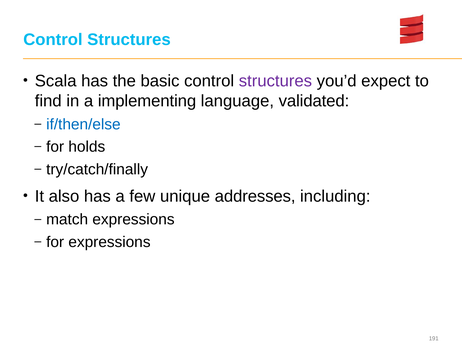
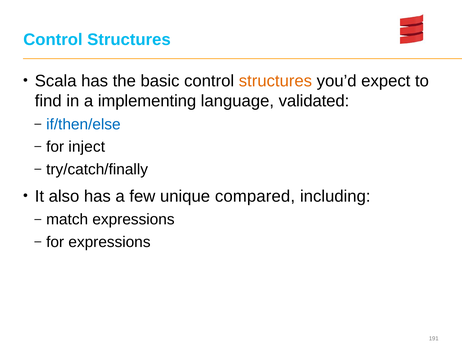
structures colour: purple -> orange (275, 81)
holds: holds -> inject (87, 147)
addresses: addresses -> compared (255, 196)
